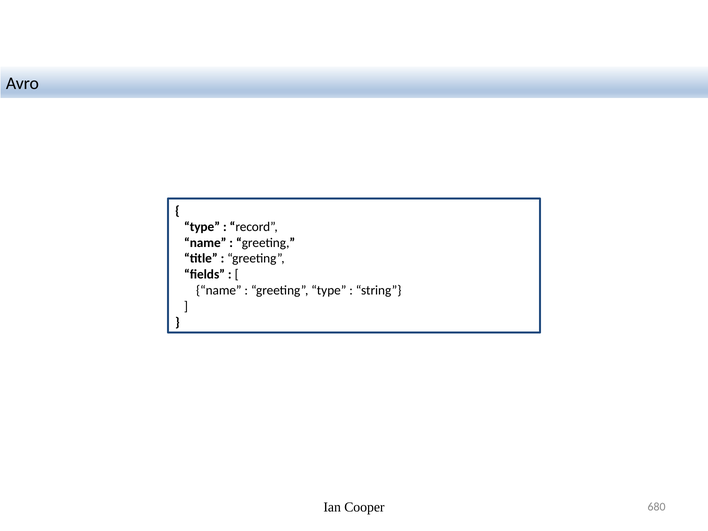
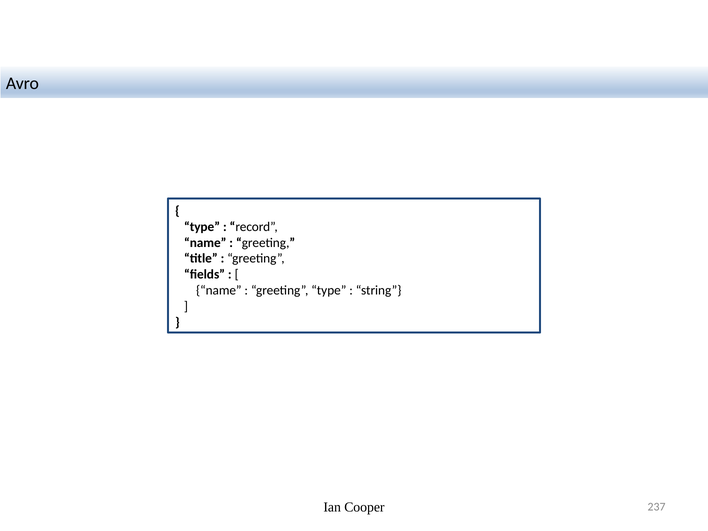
680: 680 -> 237 (657, 507)
